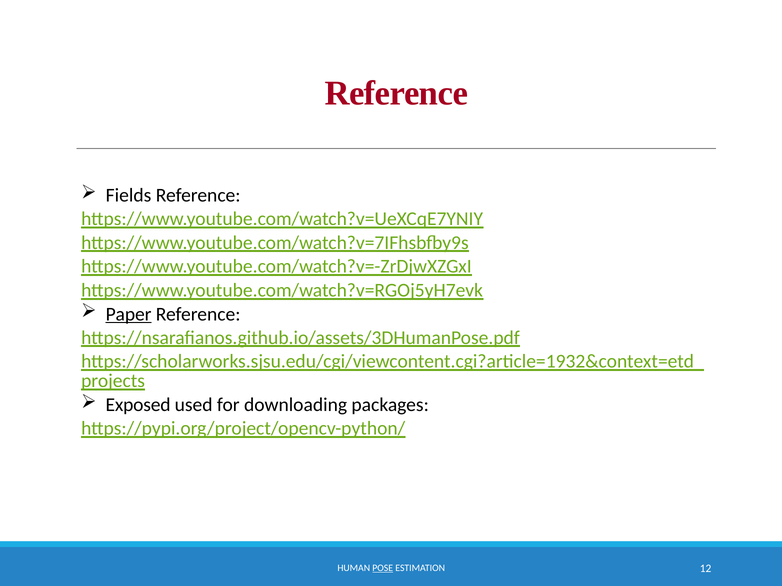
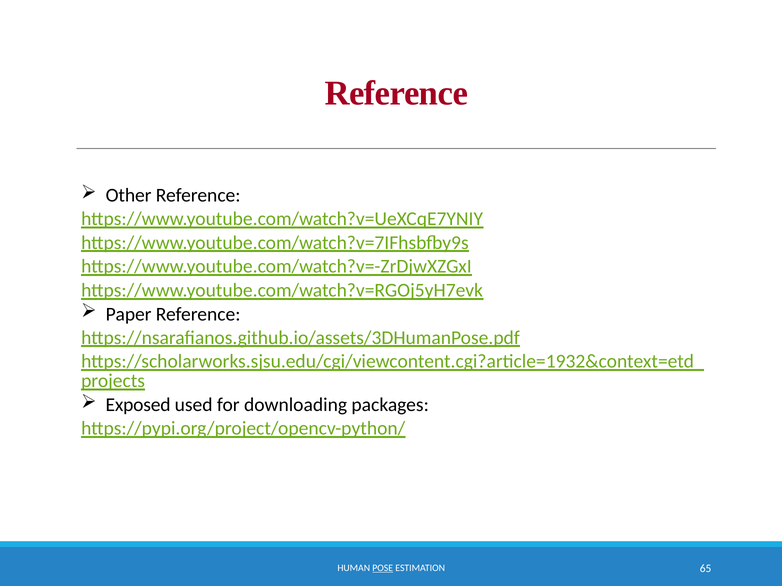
Fields: Fields -> Other (129, 196)
Paper underline: present -> none (129, 314)
12: 12 -> 65 (706, 569)
